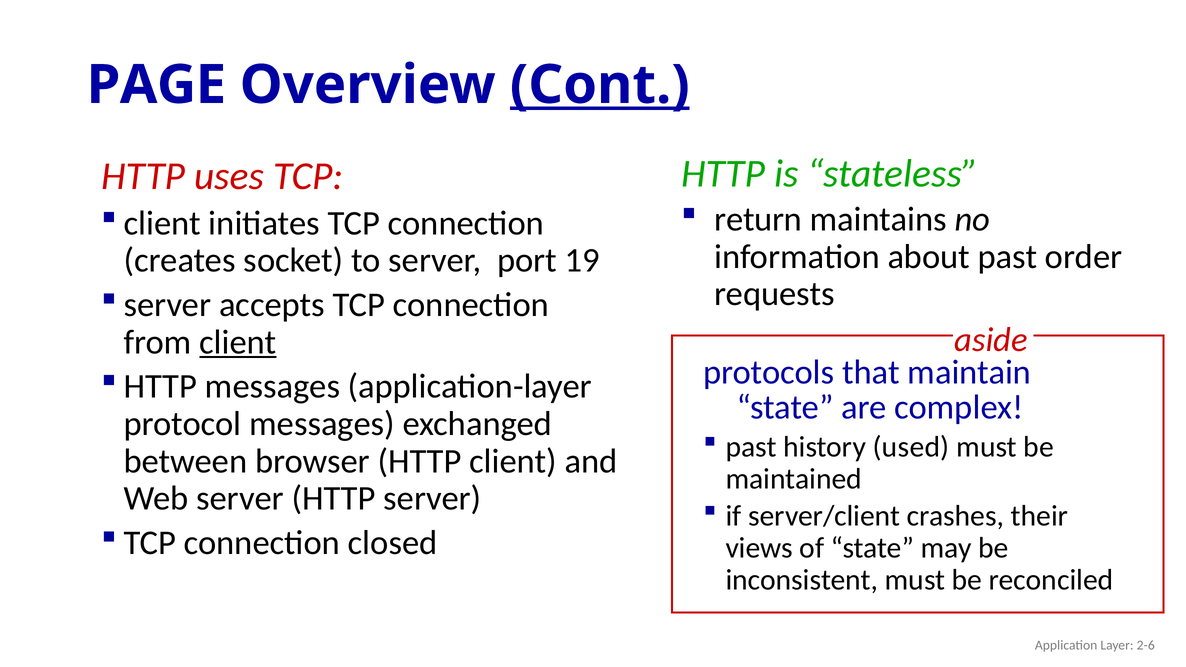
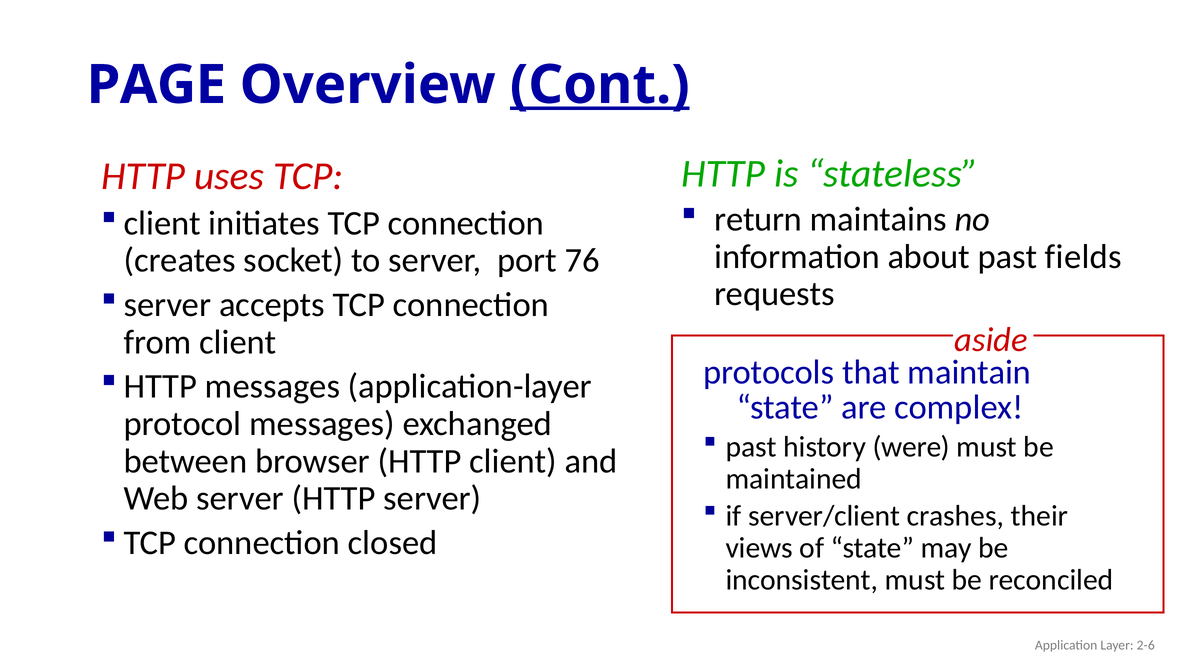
order: order -> fields (1083, 257)
19: 19 -> 76 (582, 261)
client underline: present -> none (238, 342)
used: used -> were (911, 447)
